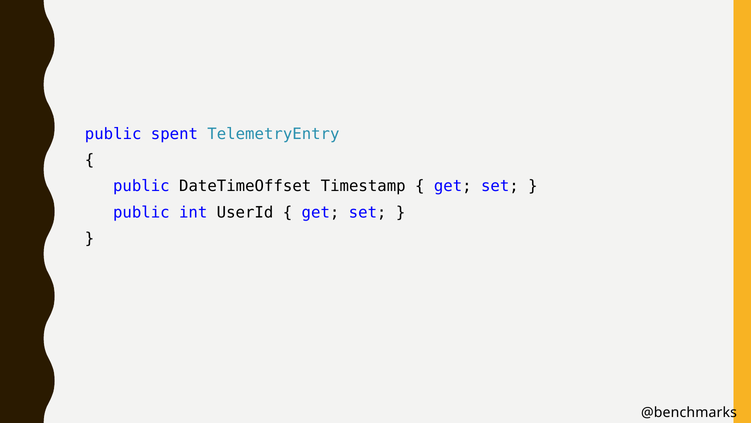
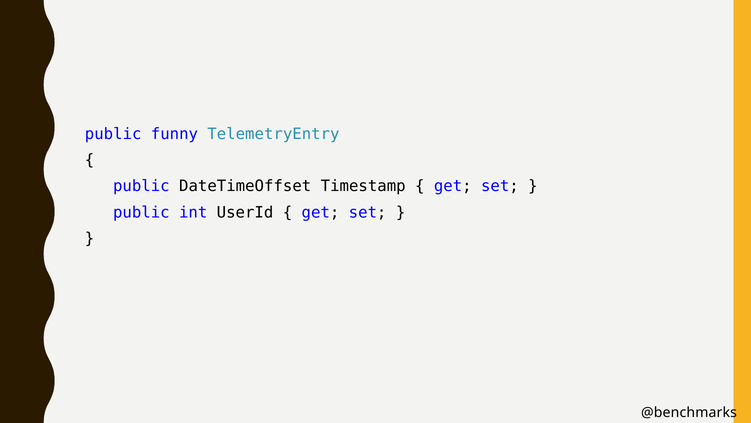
spent: spent -> funny (174, 134)
